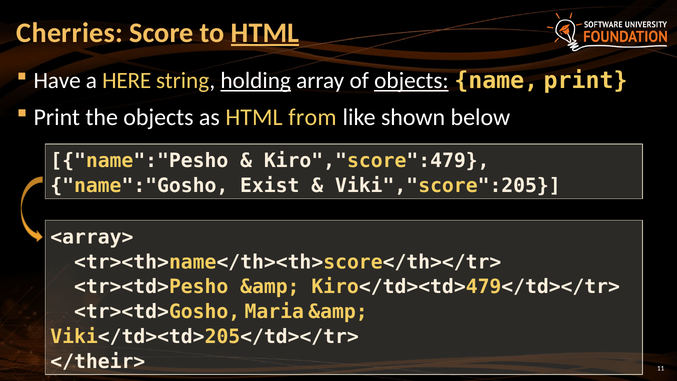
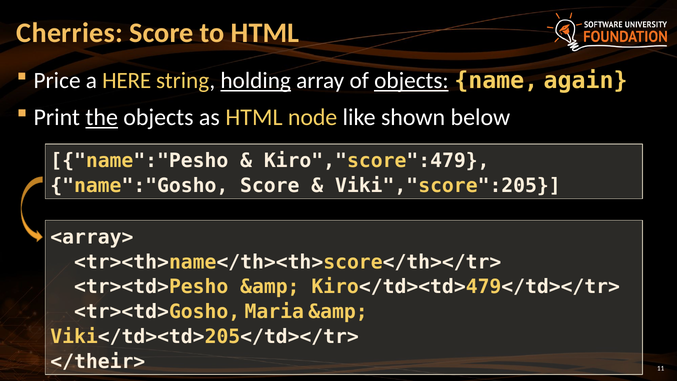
HTML underline: present -> none (265, 33)
Have: Have -> Price (57, 81)
name print: print -> again (586, 81)
the underline: none -> present (102, 118)
from: from -> node (313, 118)
Exist: Exist -> Score (270, 186)
